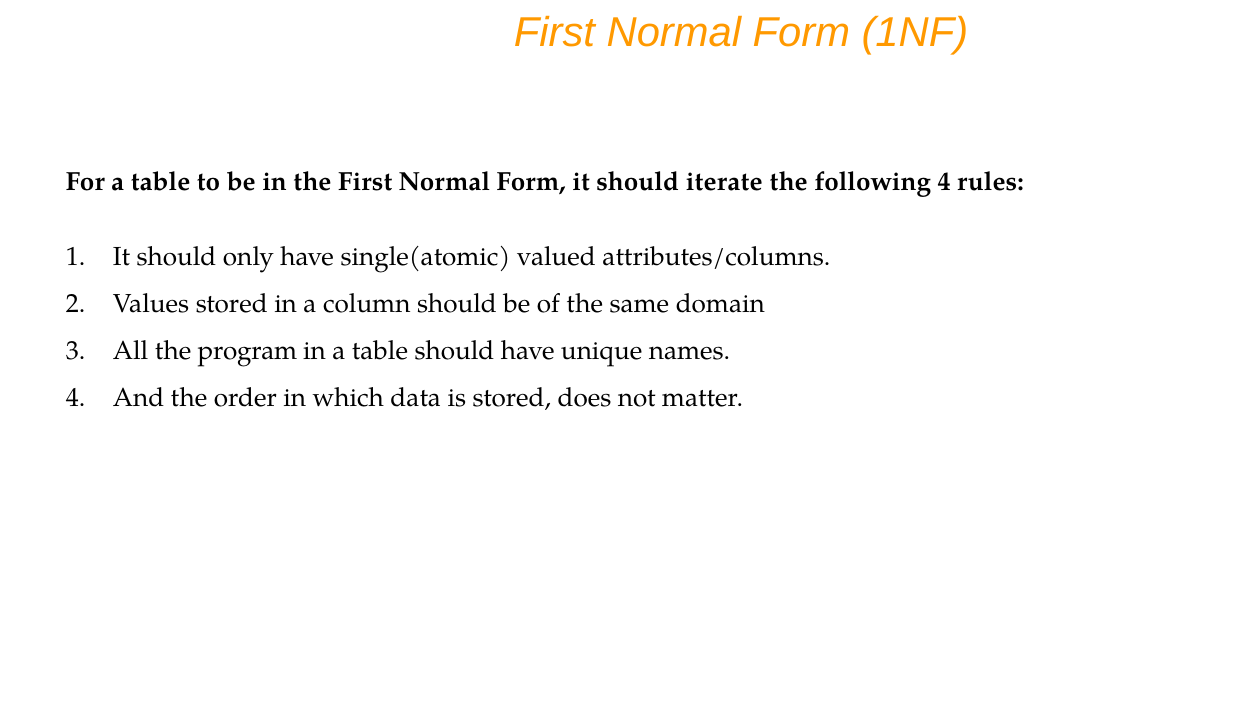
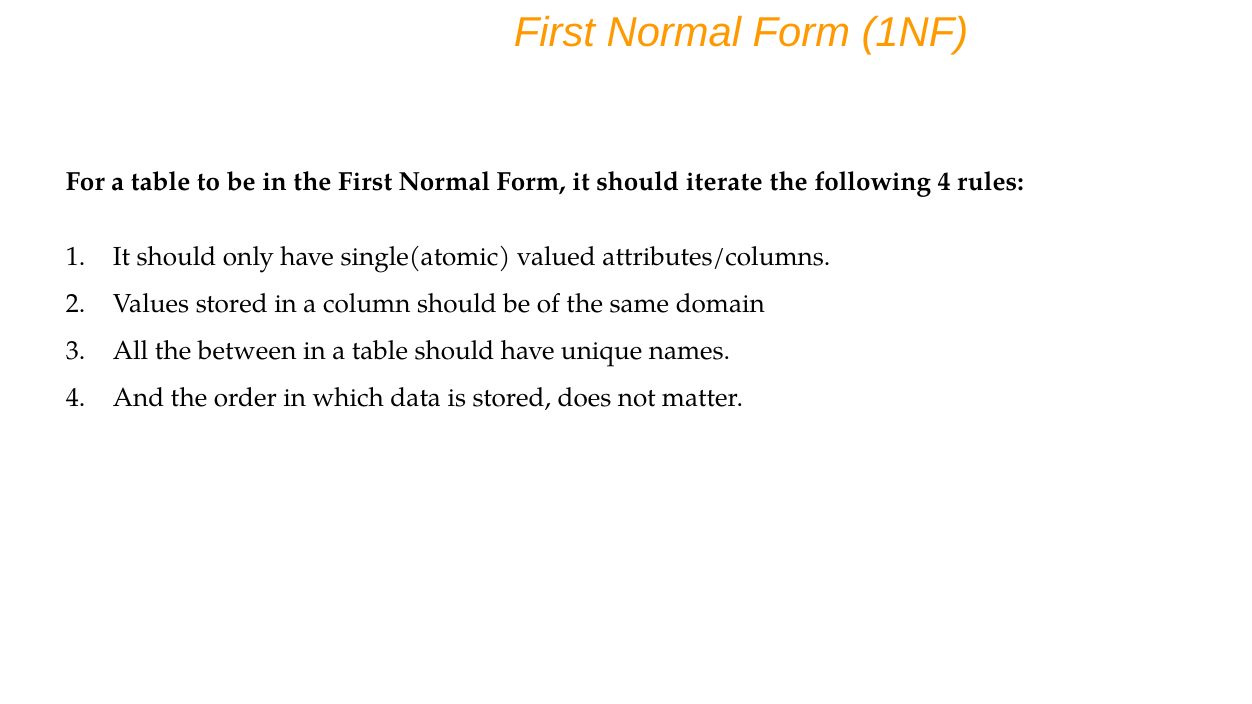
program: program -> between (247, 351)
